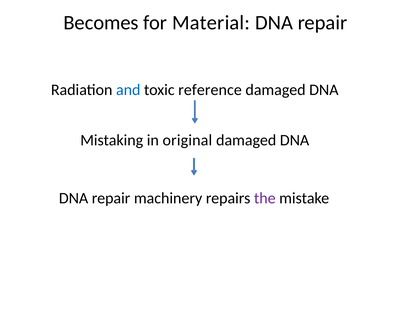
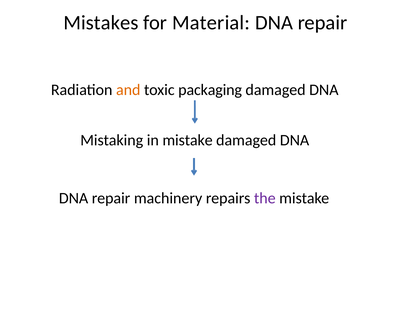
Becomes: Becomes -> Mistakes (101, 23)
and colour: blue -> orange (128, 90)
reference: reference -> packaging (210, 90)
in original: original -> mistake (188, 140)
